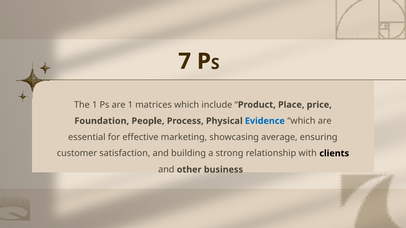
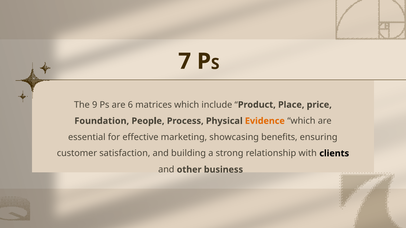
The 1: 1 -> 9 (95, 105)
are 1: 1 -> 6 (130, 105)
Evidence colour: blue -> orange (265, 121)
average: average -> benefits (279, 137)
